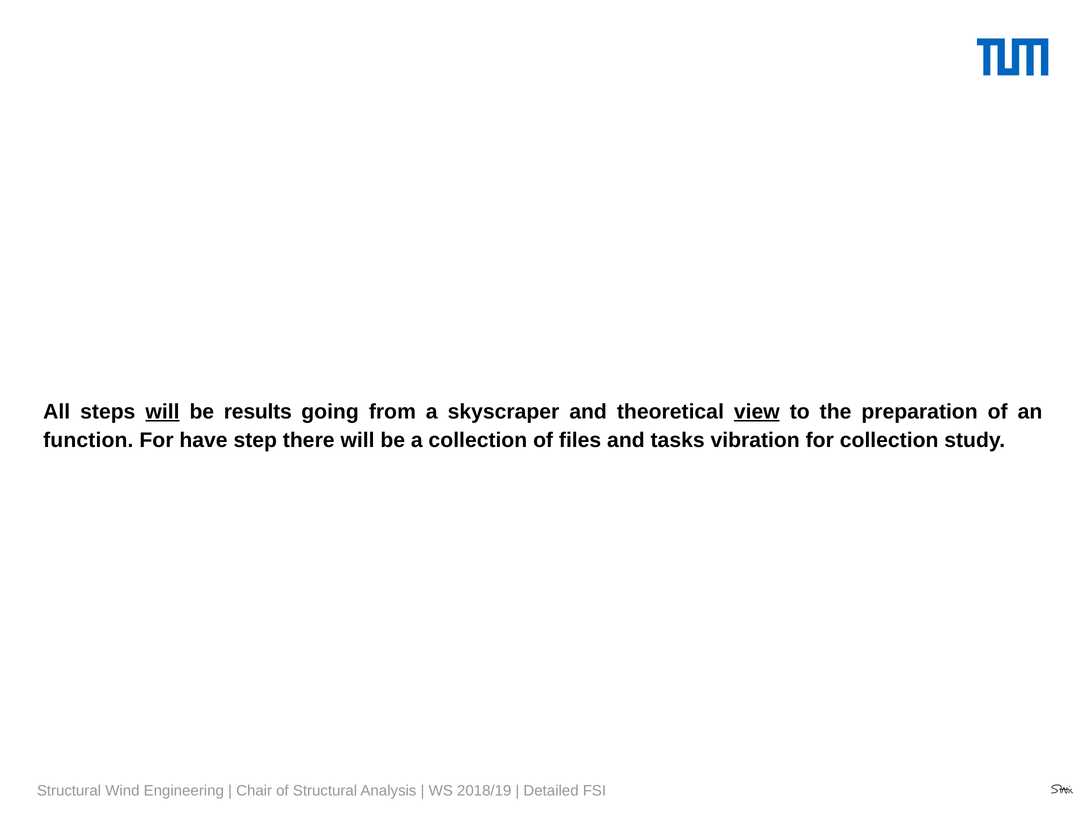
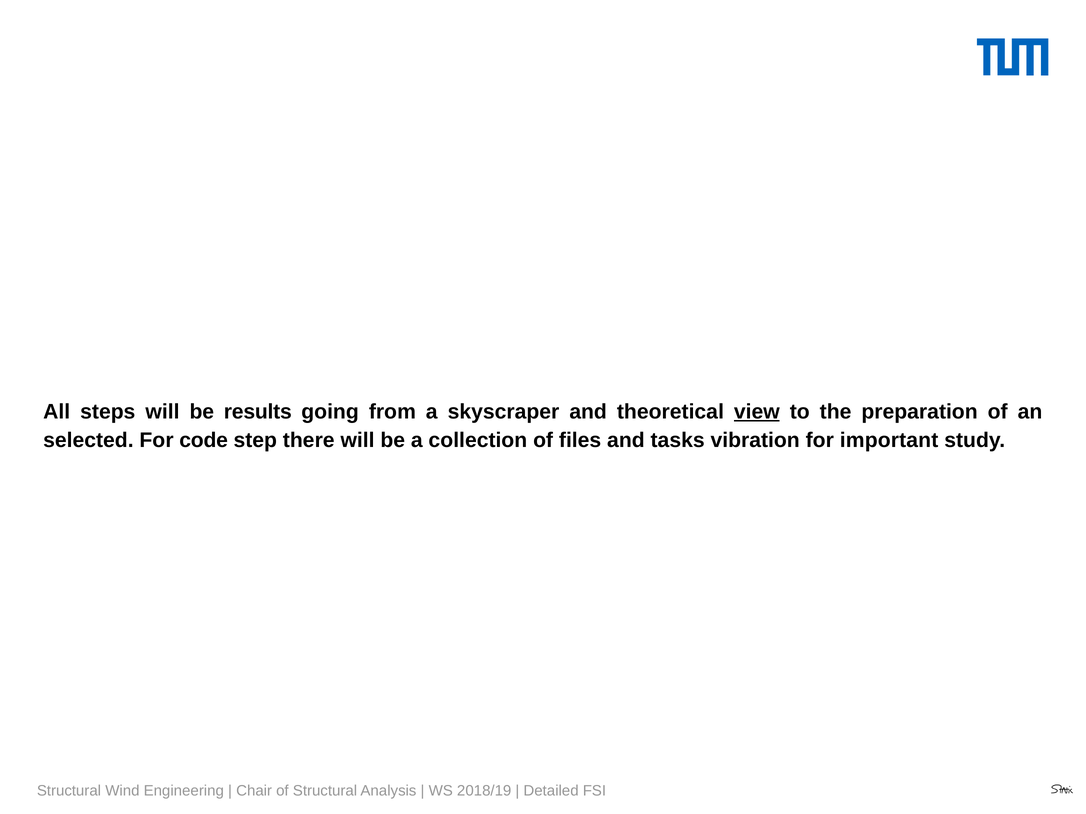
will underline: present -> none (162, 412)
function: function -> selected (88, 441)
have: have -> code (204, 441)
for collection: collection -> important (889, 441)
